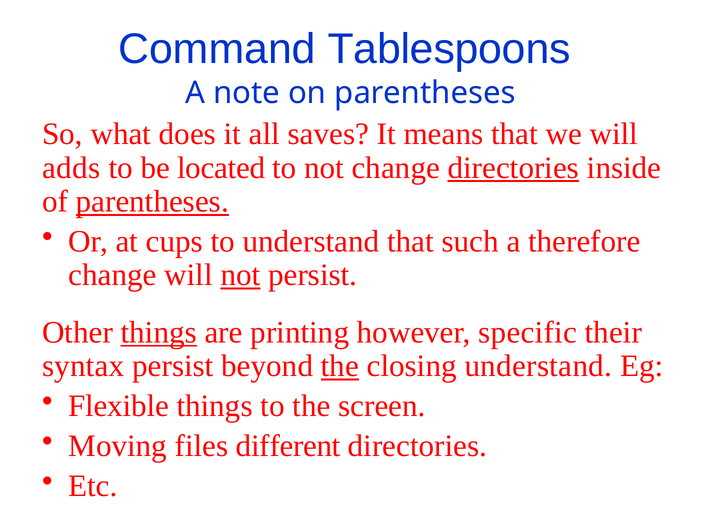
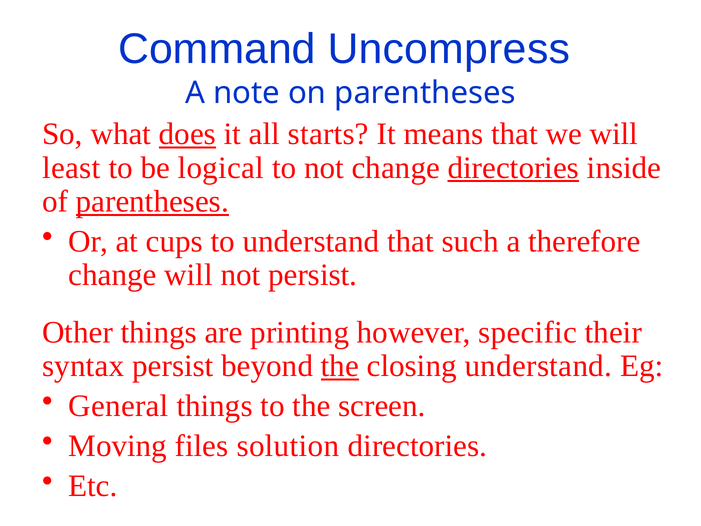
Tablespoons: Tablespoons -> Uncompress (449, 49)
does underline: none -> present (187, 134)
saves: saves -> starts (328, 134)
adds: adds -> least (71, 168)
located: located -> logical (221, 168)
not underline: present -> none (240, 275)
things underline: present -> none (159, 332)
Flexible: Flexible -> General (118, 406)
different: different -> solution (288, 446)
